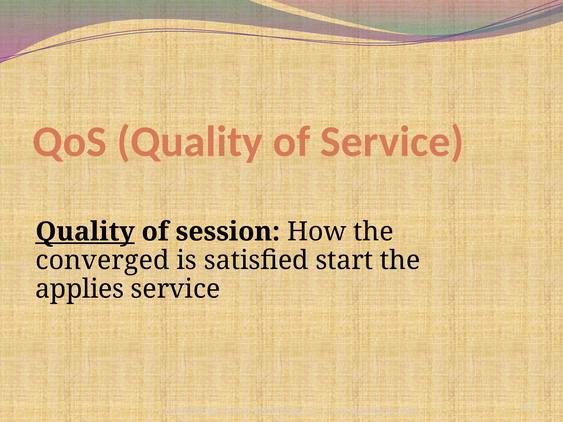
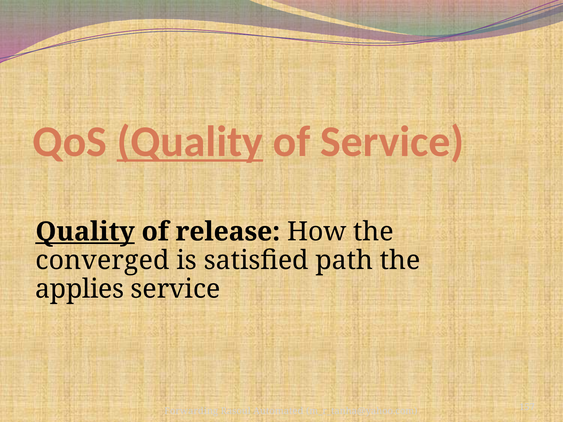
Quality underline: none -> present (190, 142)
session: session -> release (228, 232)
start: start -> path (344, 261)
Technology: Technology -> Automated (278, 411)
